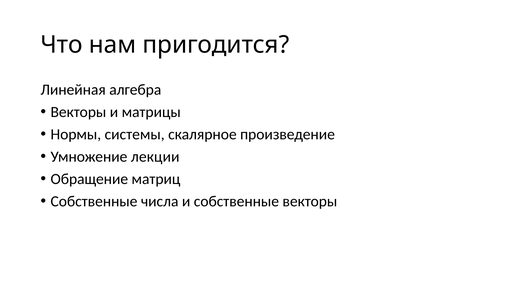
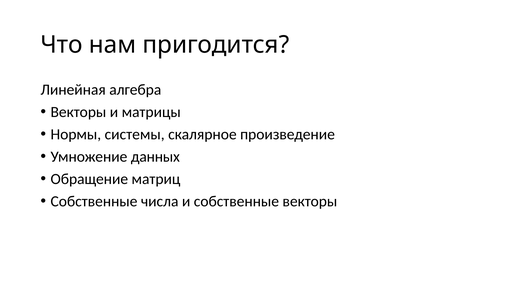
лекции: лекции -> данных (155, 157)
